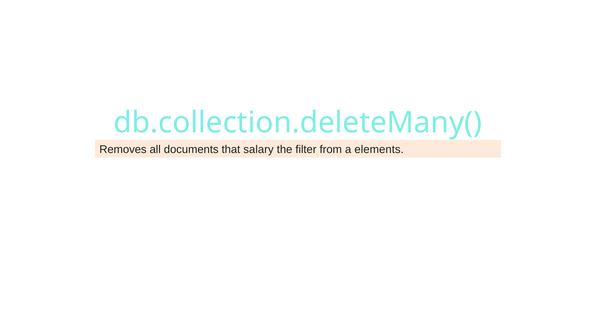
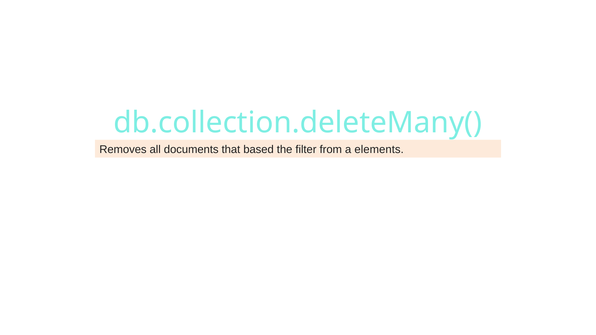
salary: salary -> based (259, 150)
